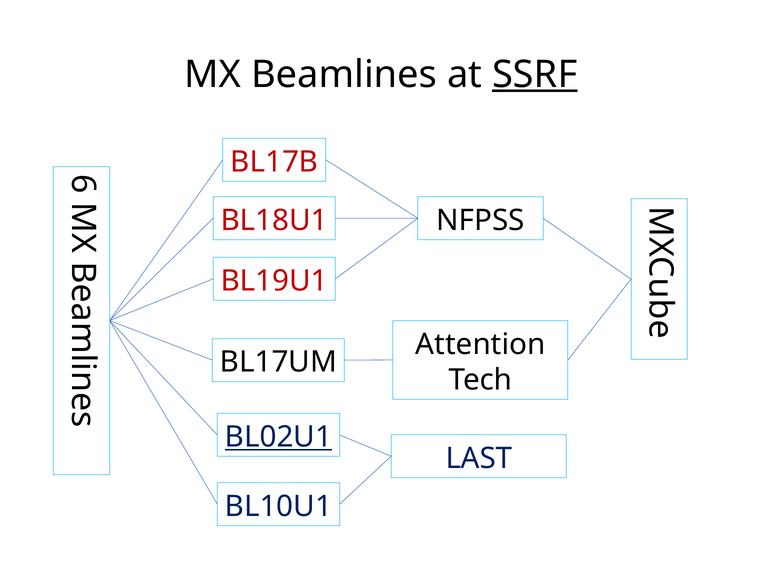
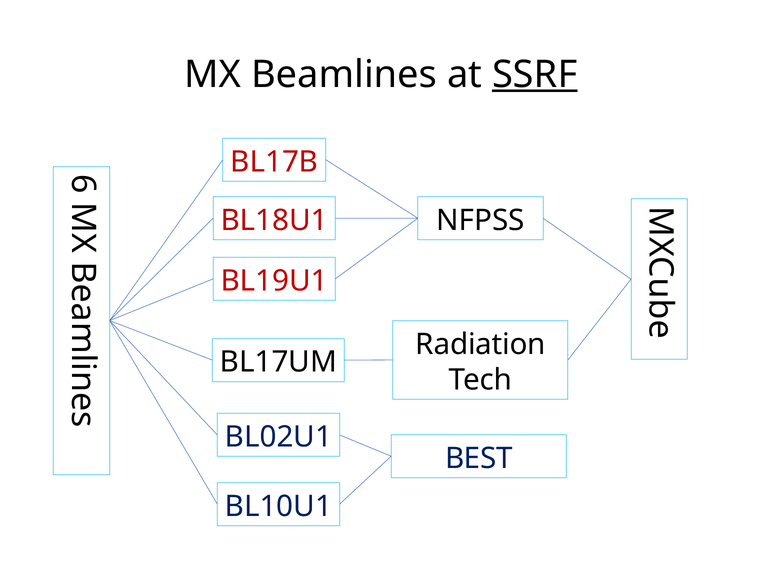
Attention: Attention -> Radiation (481, 344)
BL02U1 underline: present -> none (278, 437)
LAST: LAST -> BEST (479, 458)
